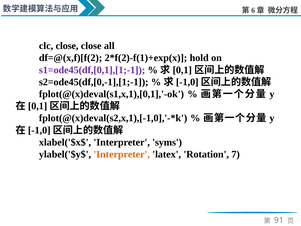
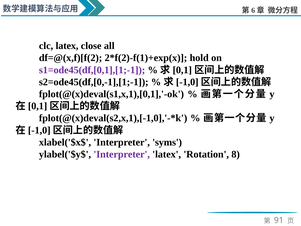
clc close: close -> latex (67, 46)
Interpreter colour: orange -> purple (122, 154)
7: 7 -> 8 (236, 154)
